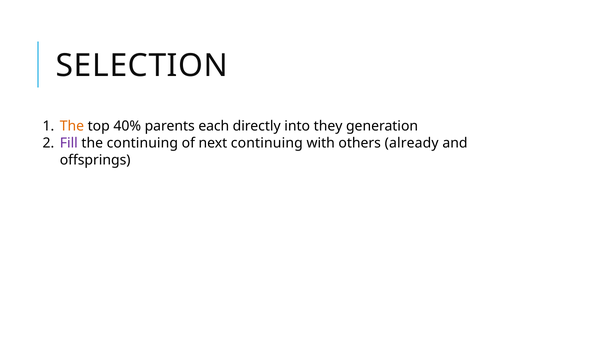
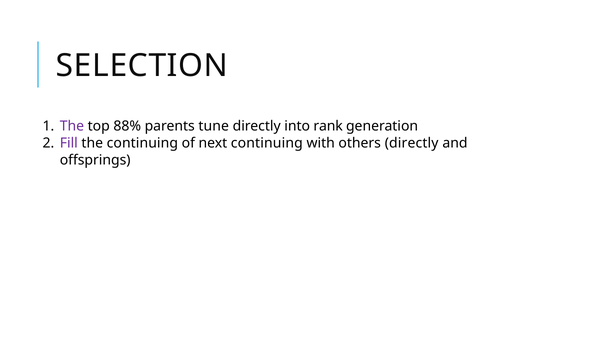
The colour: orange -> purple (72, 126)
40%: 40% -> 88% (127, 126)
each: each -> tune (214, 126)
they: they -> rank (328, 126)
others already: already -> directly (412, 143)
